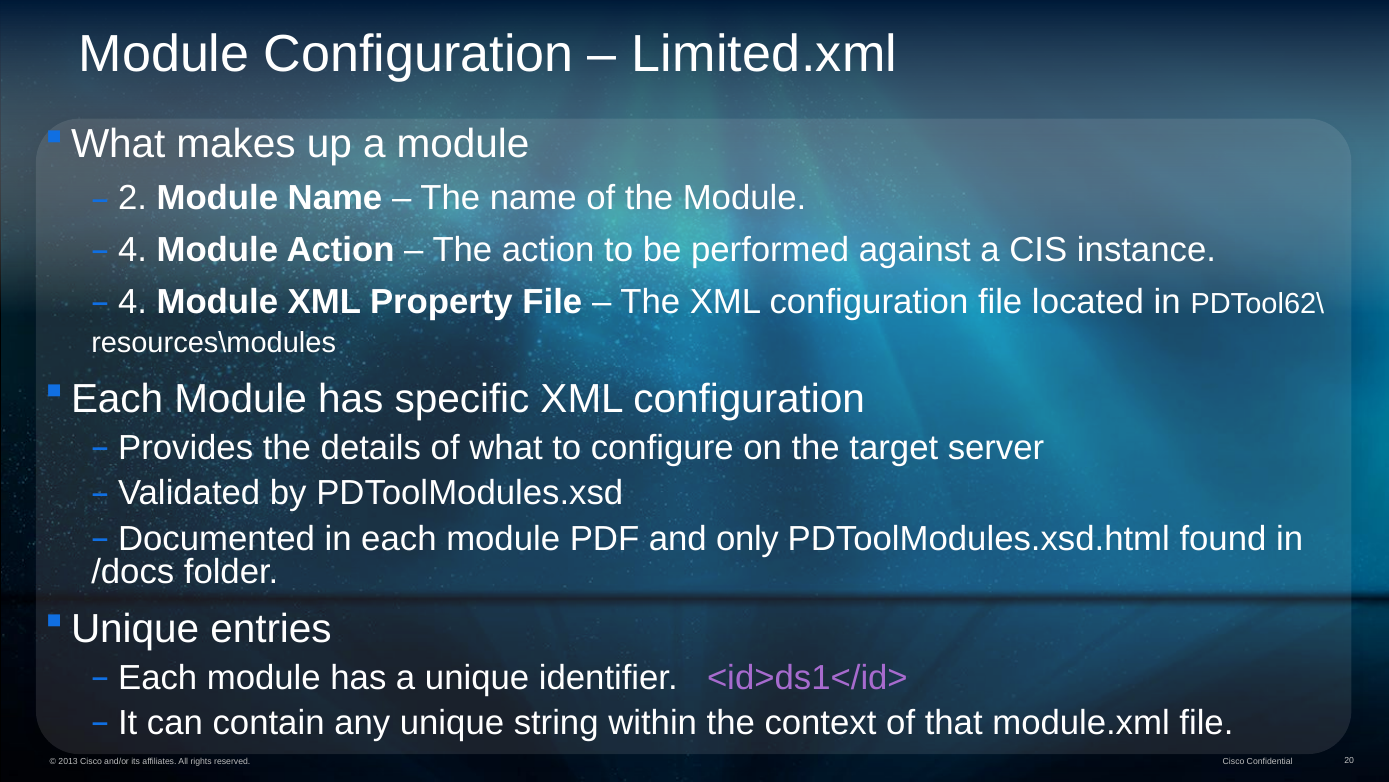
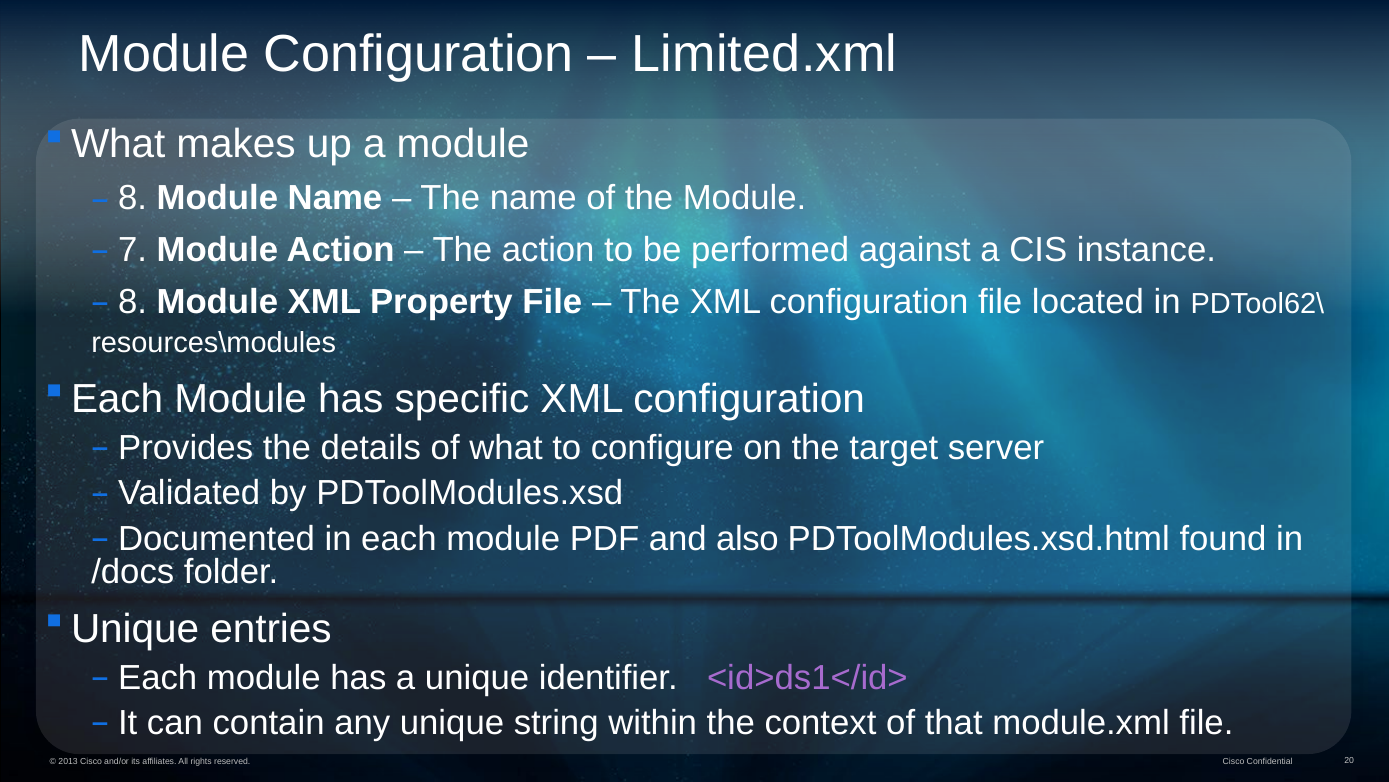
2: 2 -> 8 (133, 198)
4: 4 -> 7 (133, 250)
4: 4 -> 8 (133, 301)
only: only -> also (747, 539)
